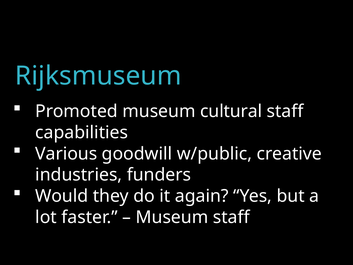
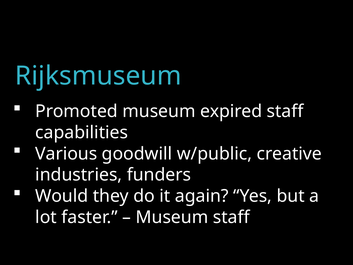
cultural: cultural -> expired (231, 111)
